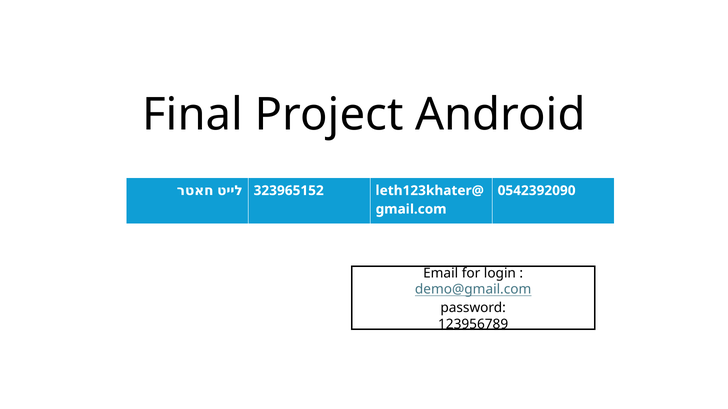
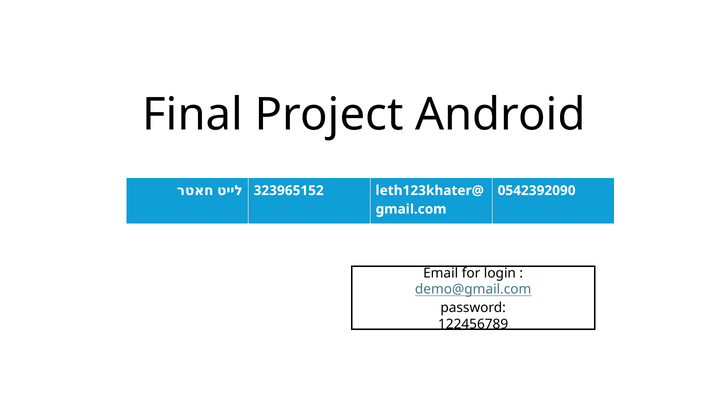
123956789: 123956789 -> 122456789 (473, 325)
